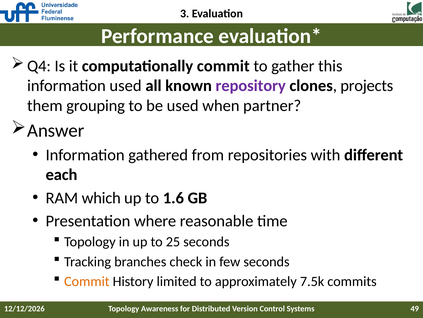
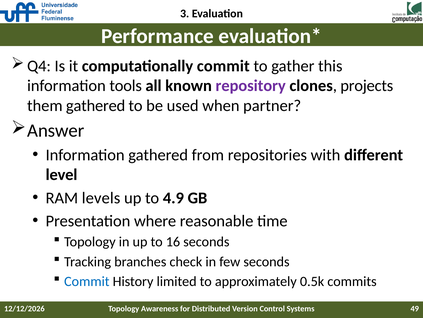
information used: used -> tools (126, 86)
them grouping: grouping -> gathered (96, 105)
each: each -> level (62, 174)
which: which -> levels (101, 197)
1.6: 1.6 -> 4.9 (173, 197)
25: 25 -> 16 (173, 241)
Commit colour: orange -> blue (87, 281)
7.5k: 7.5k -> 0.5k (312, 281)
